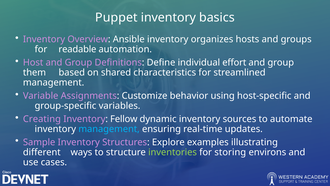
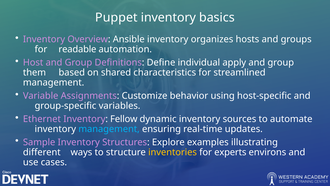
effort: effort -> apply (234, 62)
Creating: Creating -> Ethernet (42, 119)
inventories colour: light green -> yellow (173, 152)
storing: storing -> experts (230, 152)
